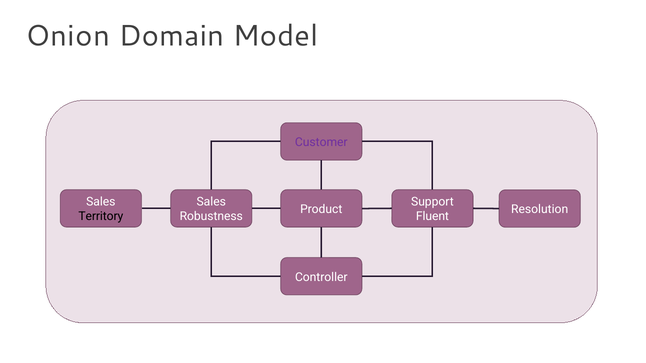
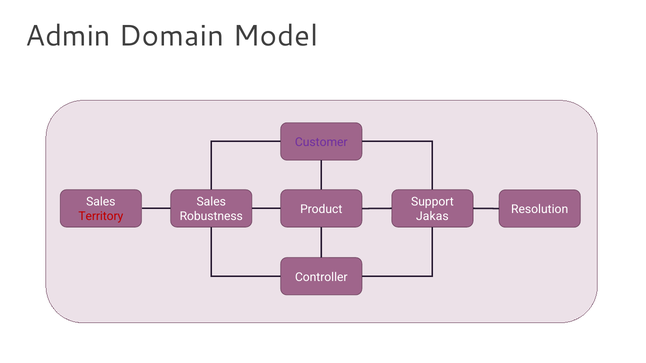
Onion: Onion -> Admin (68, 36)
Territory colour: black -> red (101, 217)
Fluent: Fluent -> Jakas (432, 217)
